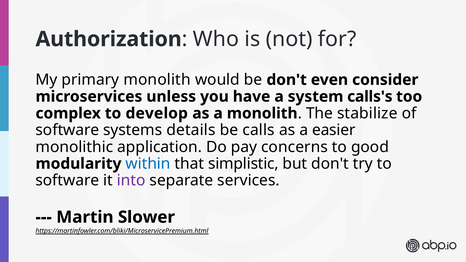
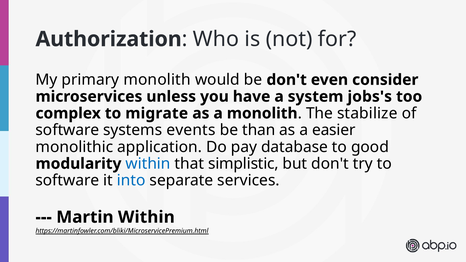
calls's: calls's -> jobs's (370, 97)
develop: develop -> migrate (157, 113)
details: details -> events (191, 130)
calls: calls -> than (259, 130)
concerns: concerns -> database (295, 147)
into colour: purple -> blue (131, 181)
Martin Slower: Slower -> Within (146, 217)
